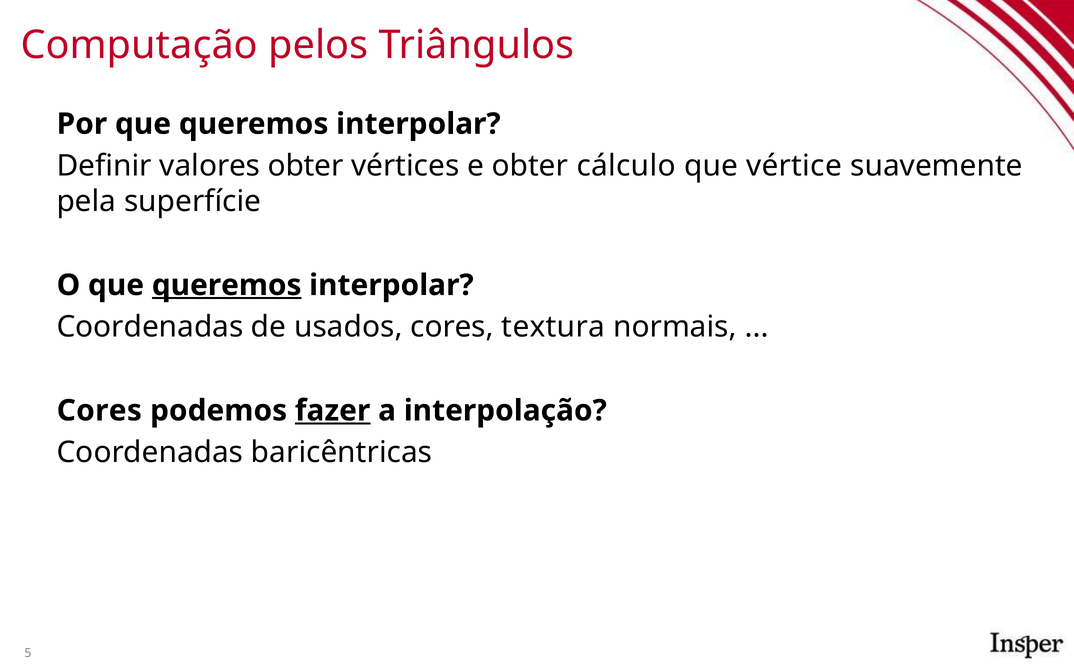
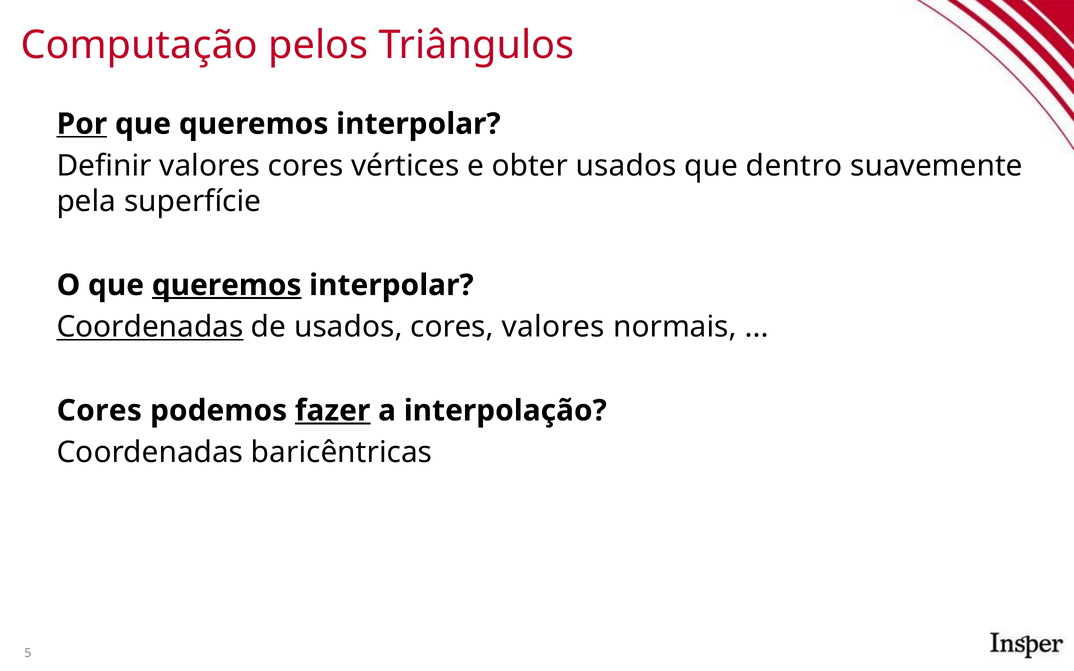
Por underline: none -> present (82, 124)
valores obter: obter -> cores (306, 166)
obter cálculo: cálculo -> usados (626, 166)
vértice: vértice -> dentro (794, 166)
Coordenadas underline: none -> present (150, 327)
cores textura: textura -> valores (553, 327)
